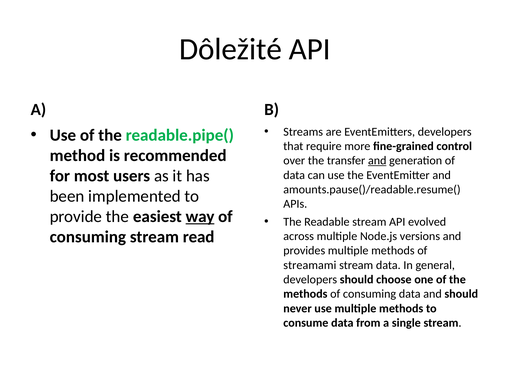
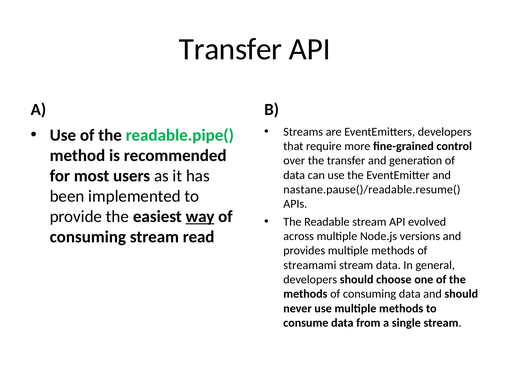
Dôležité: Dôležité -> Transfer (231, 49)
and underline: present -> none (377, 161)
amounts.pause()/readable.resume(: amounts.pause()/readable.resume( -> nastane.pause()/readable.resume( (372, 190)
